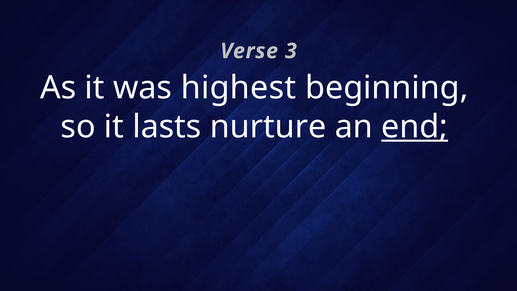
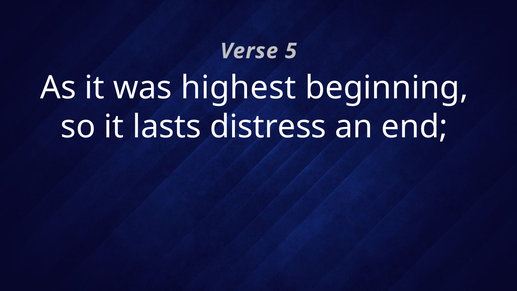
3: 3 -> 5 (291, 51)
nurture: nurture -> distress (268, 127)
end underline: present -> none (415, 127)
